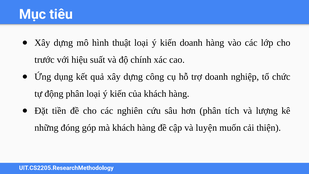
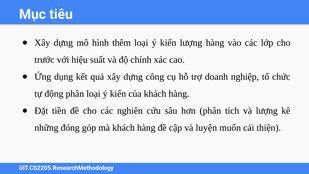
thuật: thuật -> thêm (122, 43)
kiến doanh: doanh -> lượng (191, 43)
